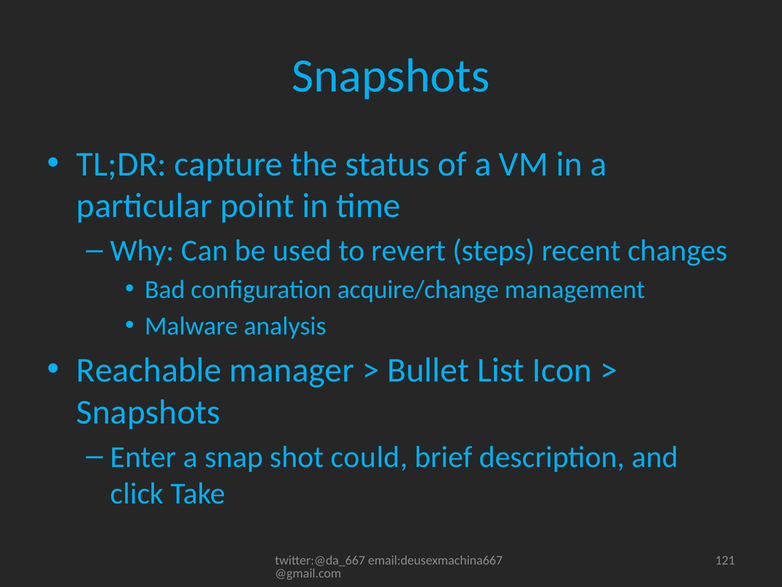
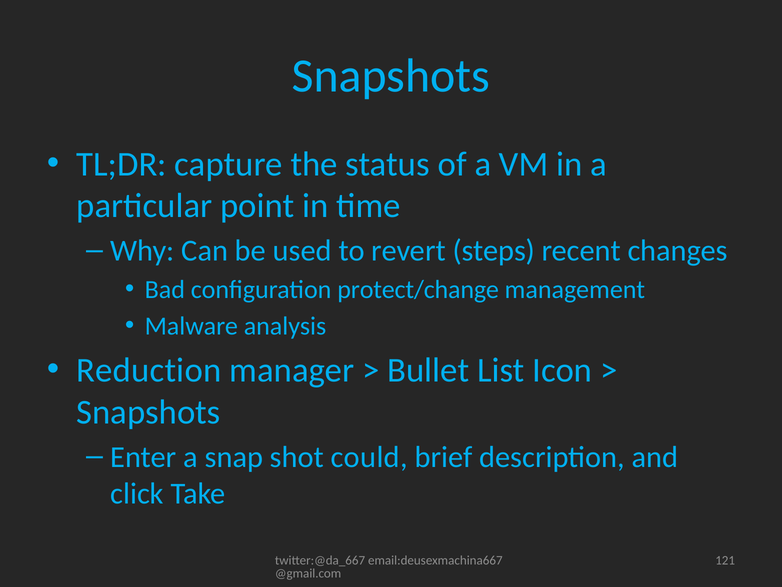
acquire/change: acquire/change -> protect/change (418, 289)
Reachable: Reachable -> Reduction (149, 370)
